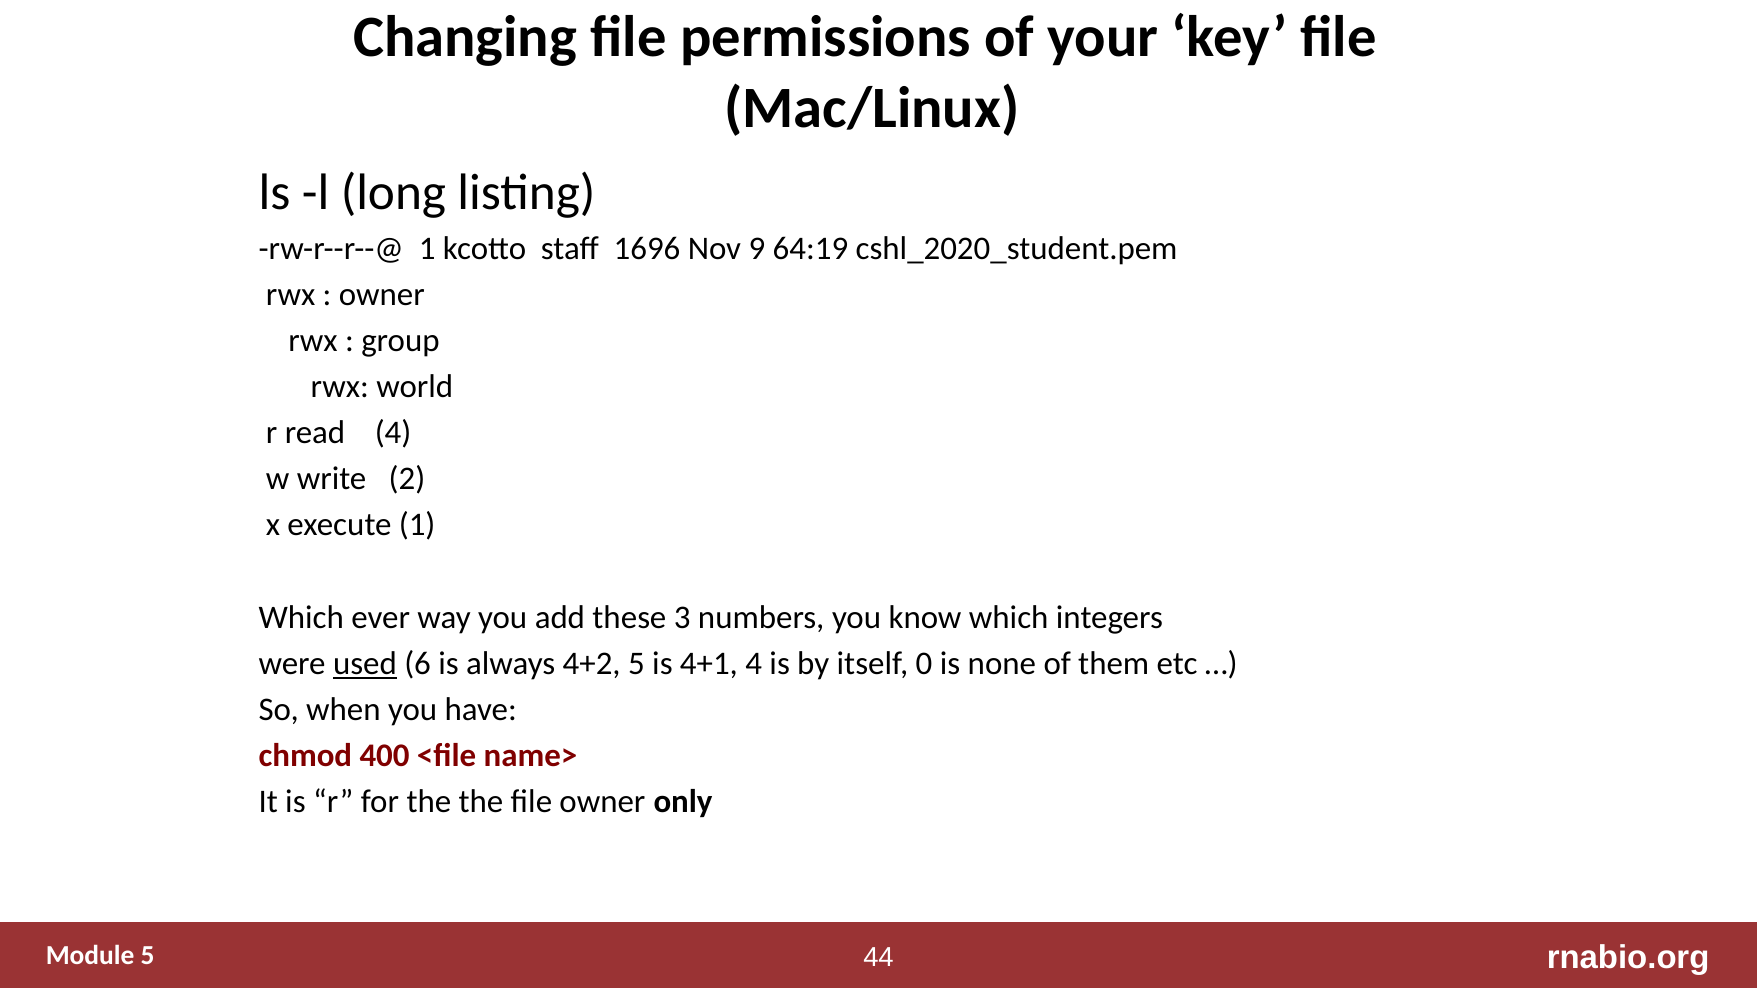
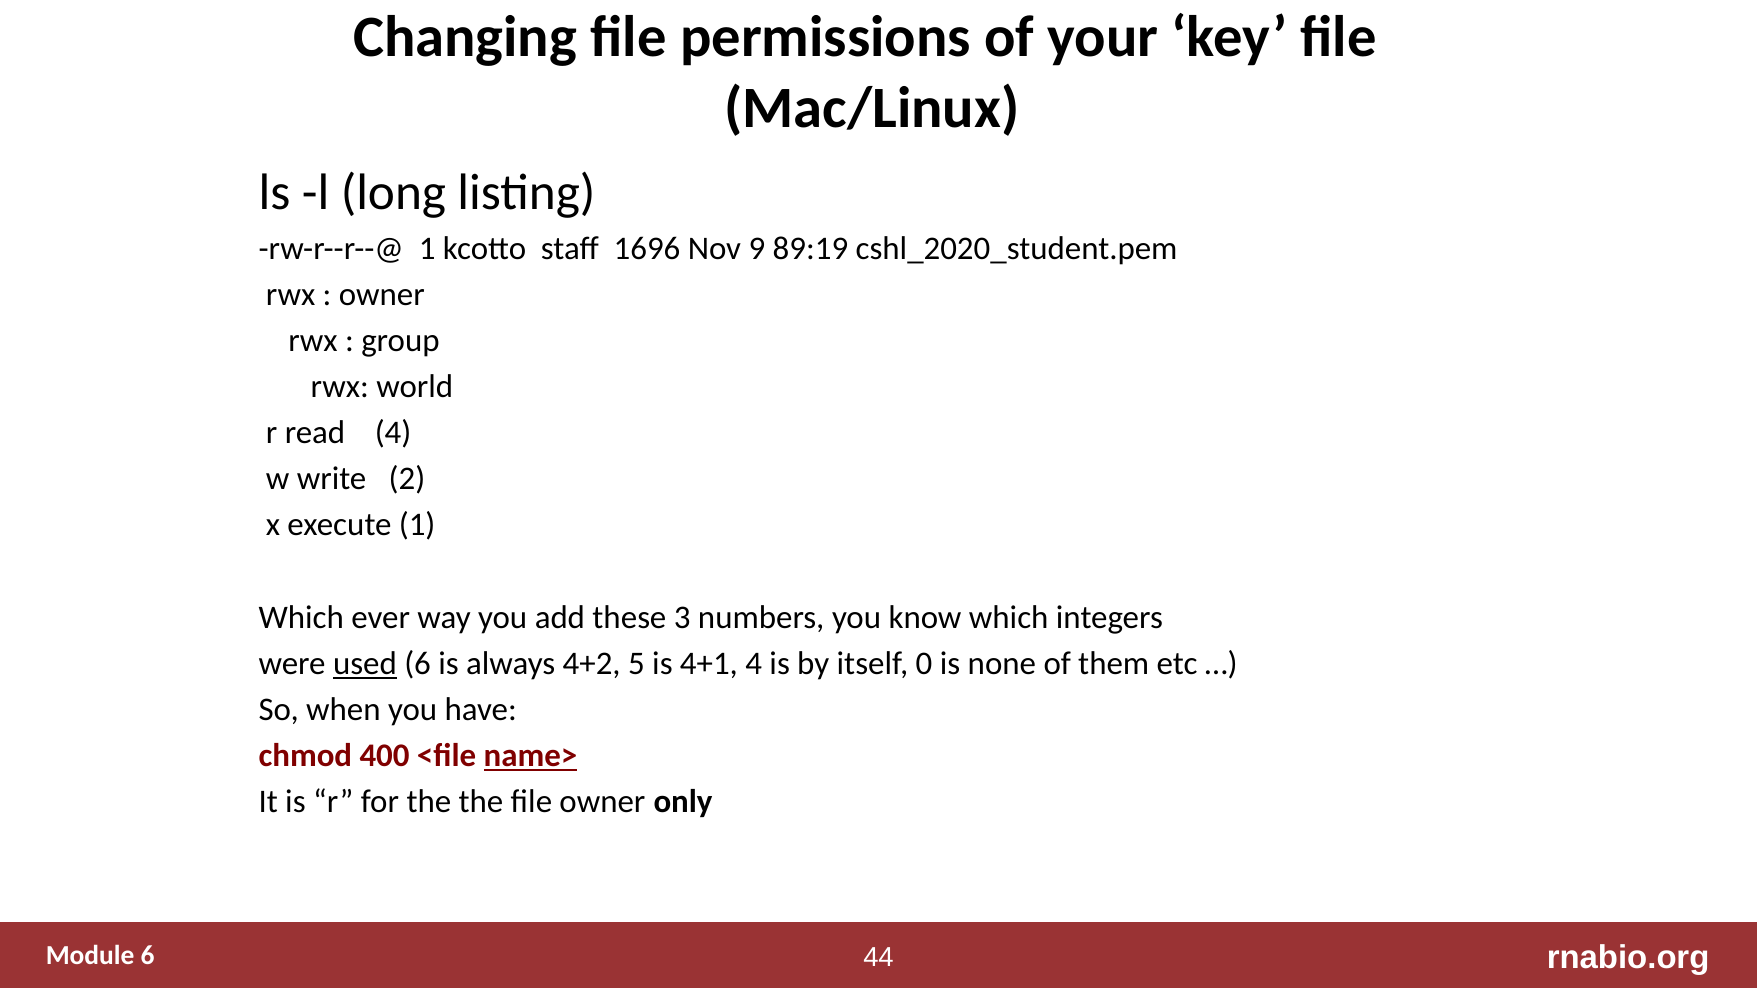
64:19: 64:19 -> 89:19 (810, 248)
name> underline: none -> present (531, 756)
5: 5 -> 6 (148, 956)
